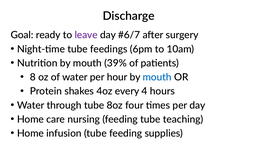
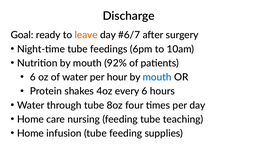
leave colour: purple -> orange (86, 35)
39%: 39% -> 92% (116, 63)
8: 8 -> 6 (33, 77)
every 4: 4 -> 6 (144, 91)
